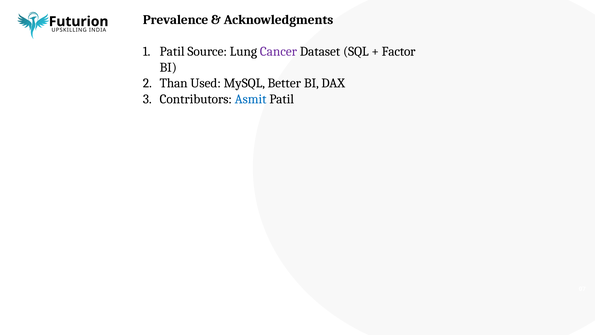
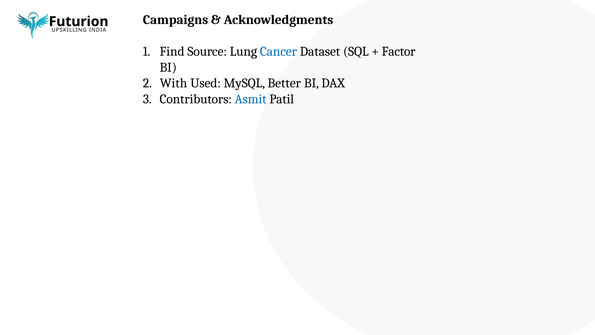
Prevalence: Prevalence -> Campaigns (176, 20)
Patil: Patil -> Find (172, 51)
Cancer colour: purple -> blue (278, 51)
Than: Than -> With (173, 83)
